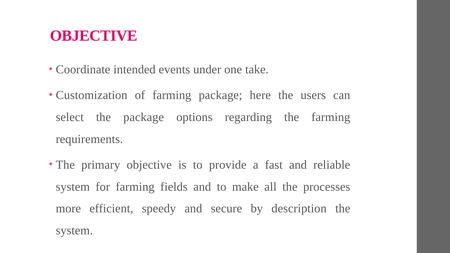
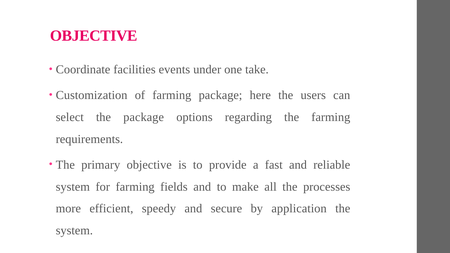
intended: intended -> facilities (135, 70)
description: description -> application (299, 209)
